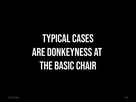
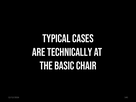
DONKEYNESS: DONKEYNESS -> TECHNICALLY (70, 52)
